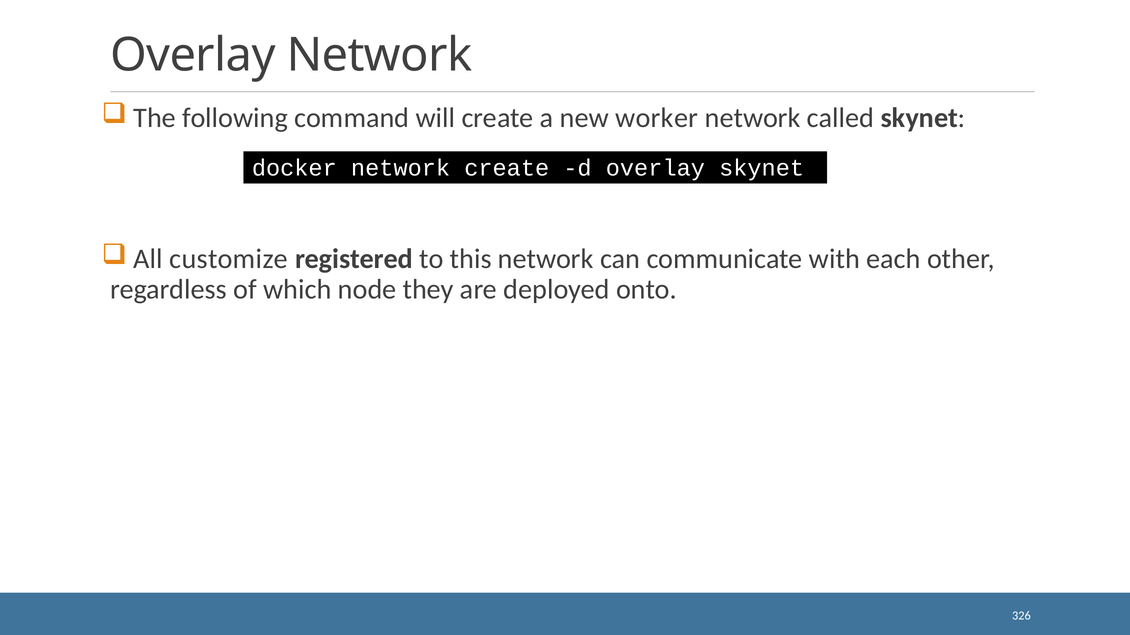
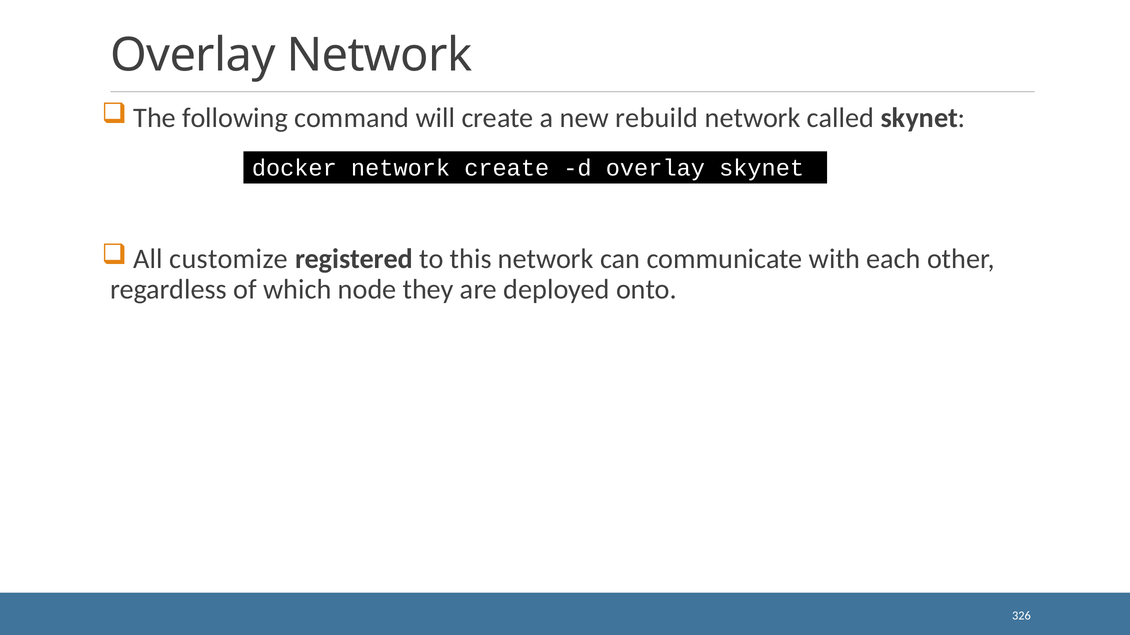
worker: worker -> rebuild (657, 118)
